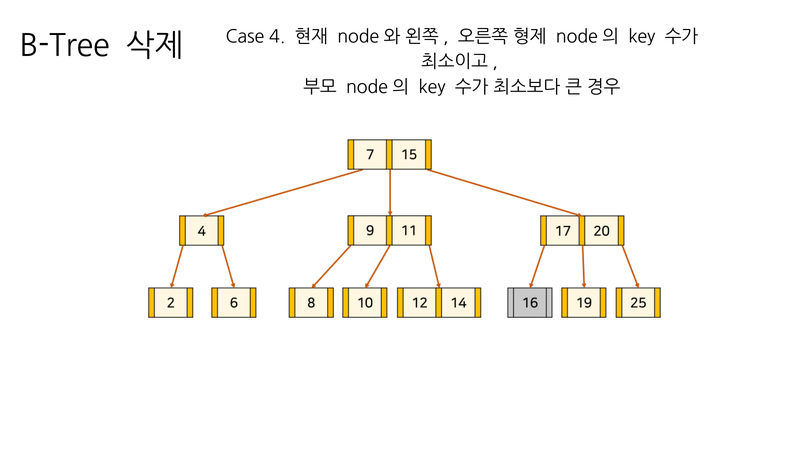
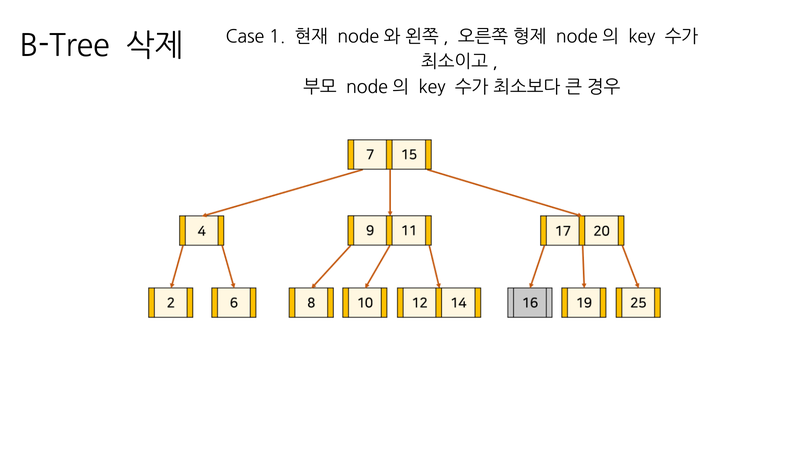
4: 4 -> 1 (277, 37)
